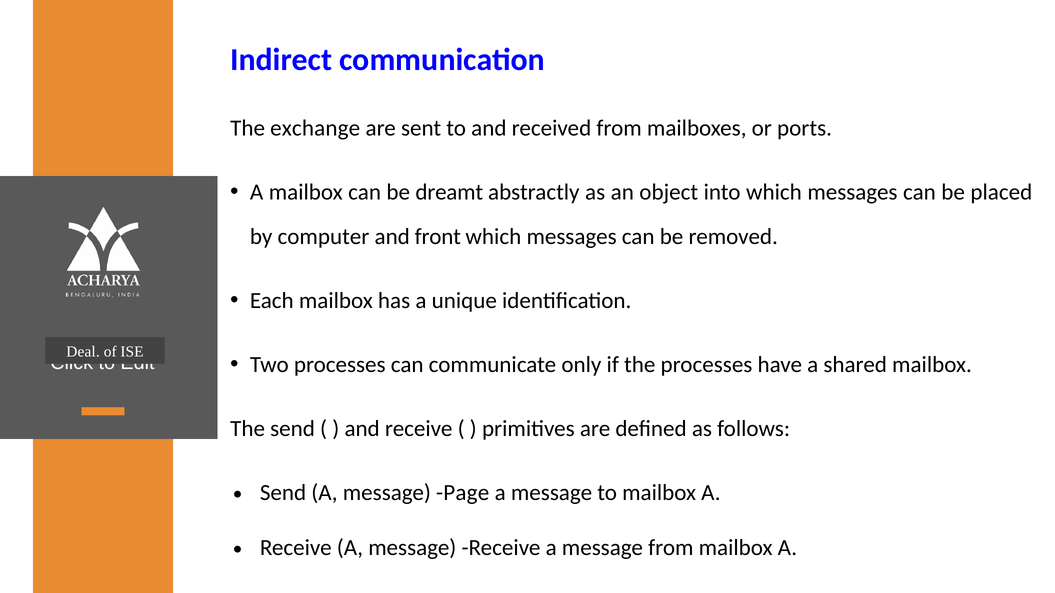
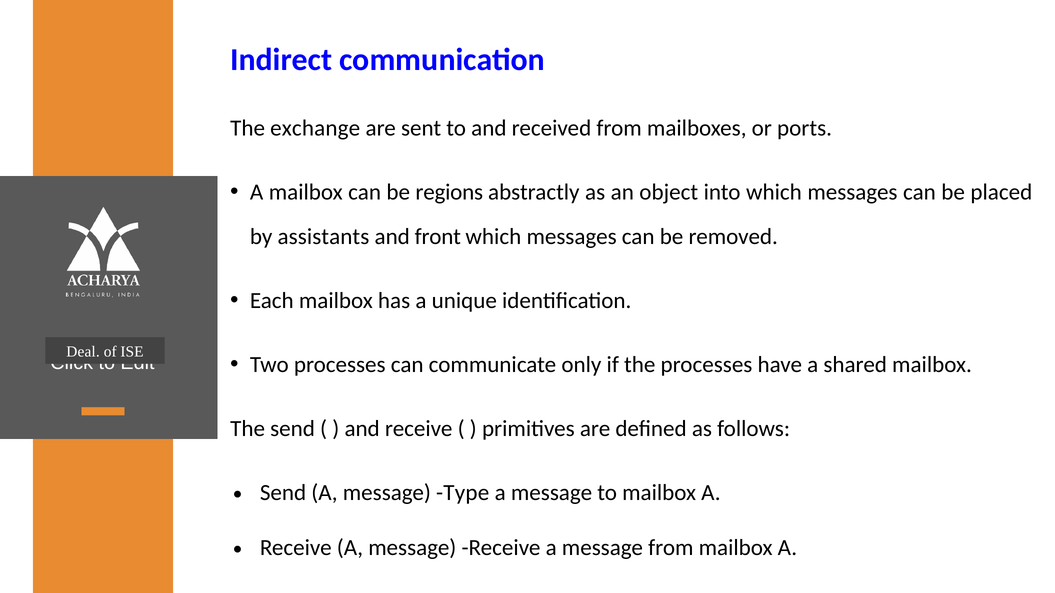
dreamt: dreamt -> regions (449, 192)
computer: computer -> assistants (323, 237)
Page: Page -> Type (463, 493)
